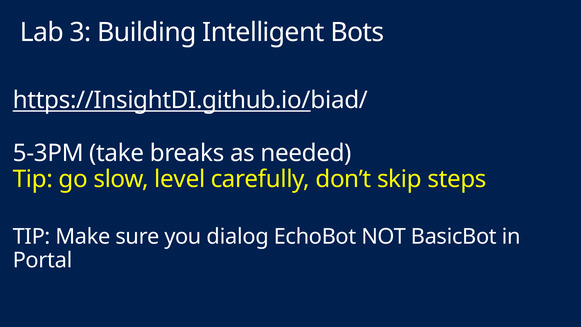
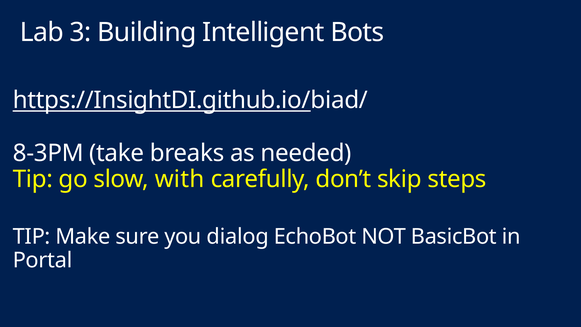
5-3PM: 5-3PM -> 8-3PM (48, 153)
level: level -> with (180, 179)
